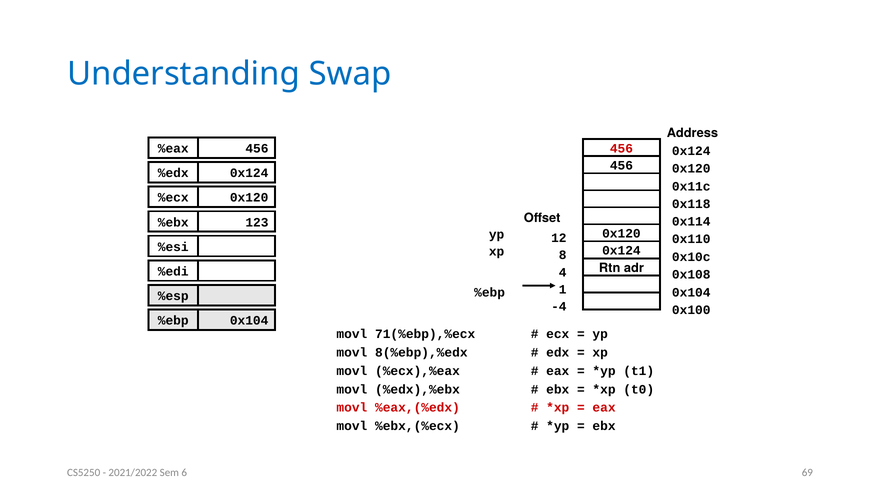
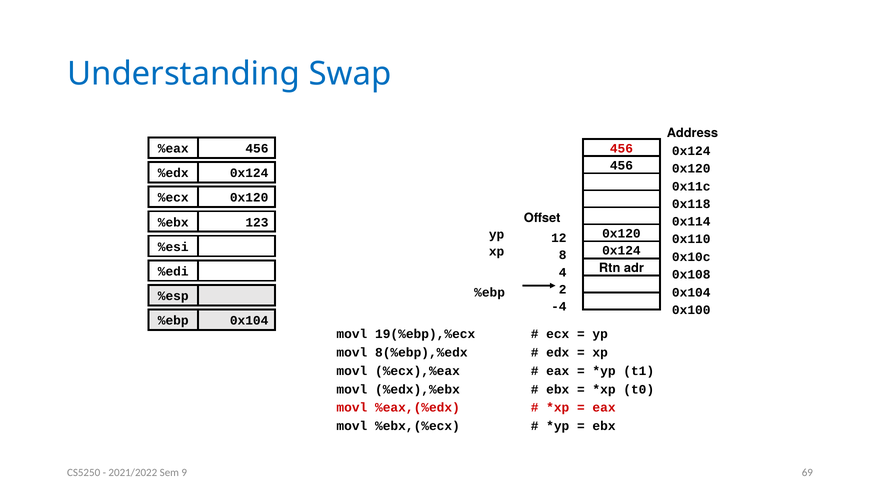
1: 1 -> 2 (563, 289)
71(%ebp),%ecx: 71(%ebp),%ecx -> 19(%ebp),%ecx (425, 334)
6: 6 -> 9 (184, 473)
